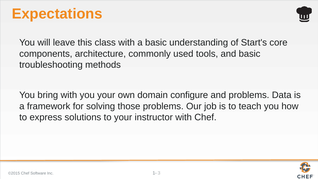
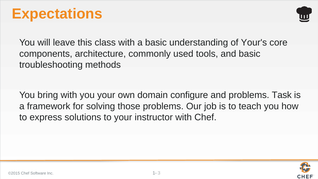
Start's: Start's -> Your's (254, 43)
Data: Data -> Task (282, 95)
